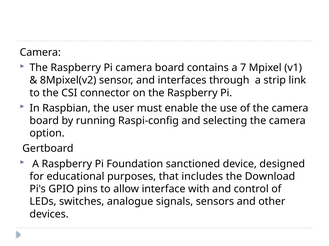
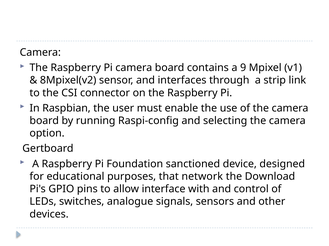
7: 7 -> 9 (243, 68)
includes: includes -> network (202, 177)
